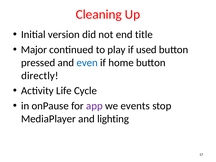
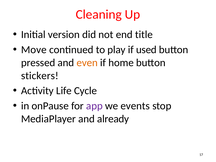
Major: Major -> Move (34, 50)
even colour: blue -> orange (87, 63)
directly: directly -> stickers (40, 76)
lighting: lighting -> already (113, 119)
